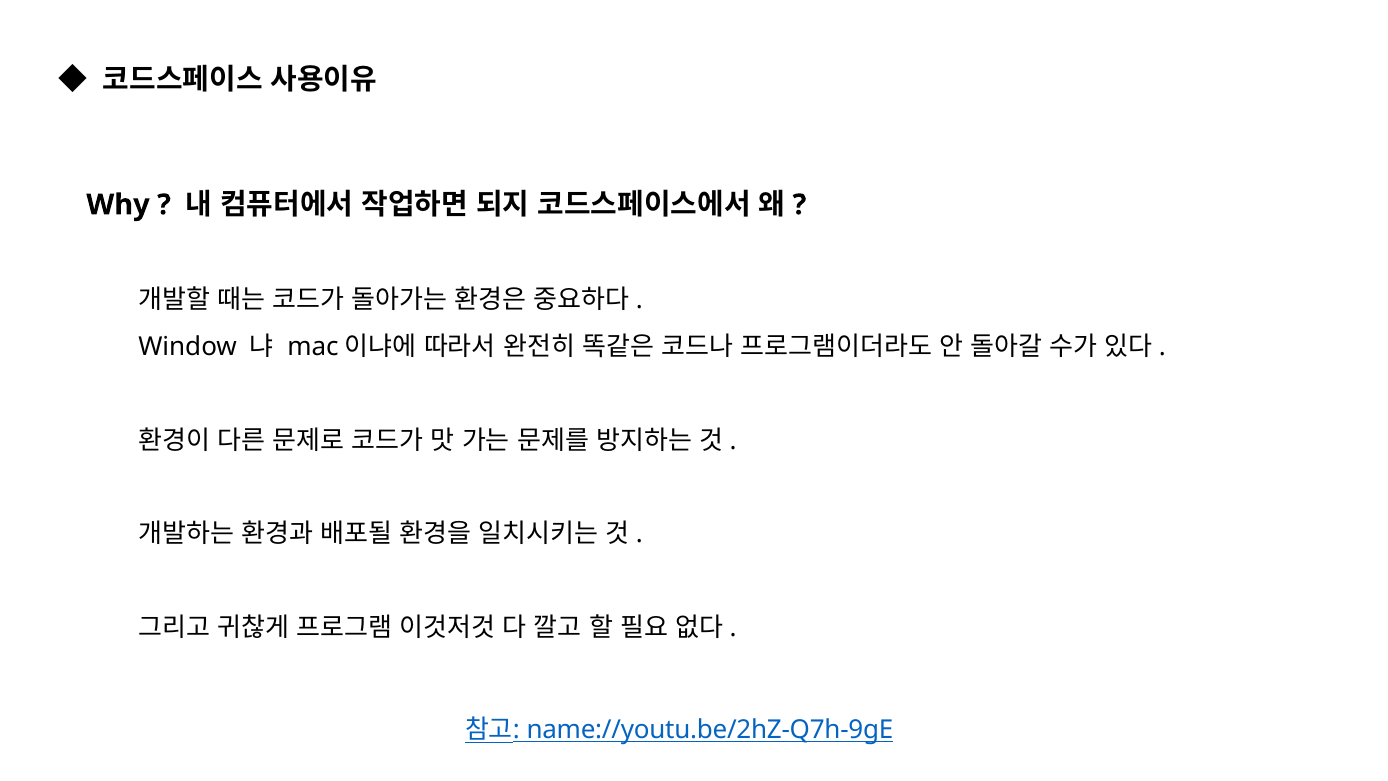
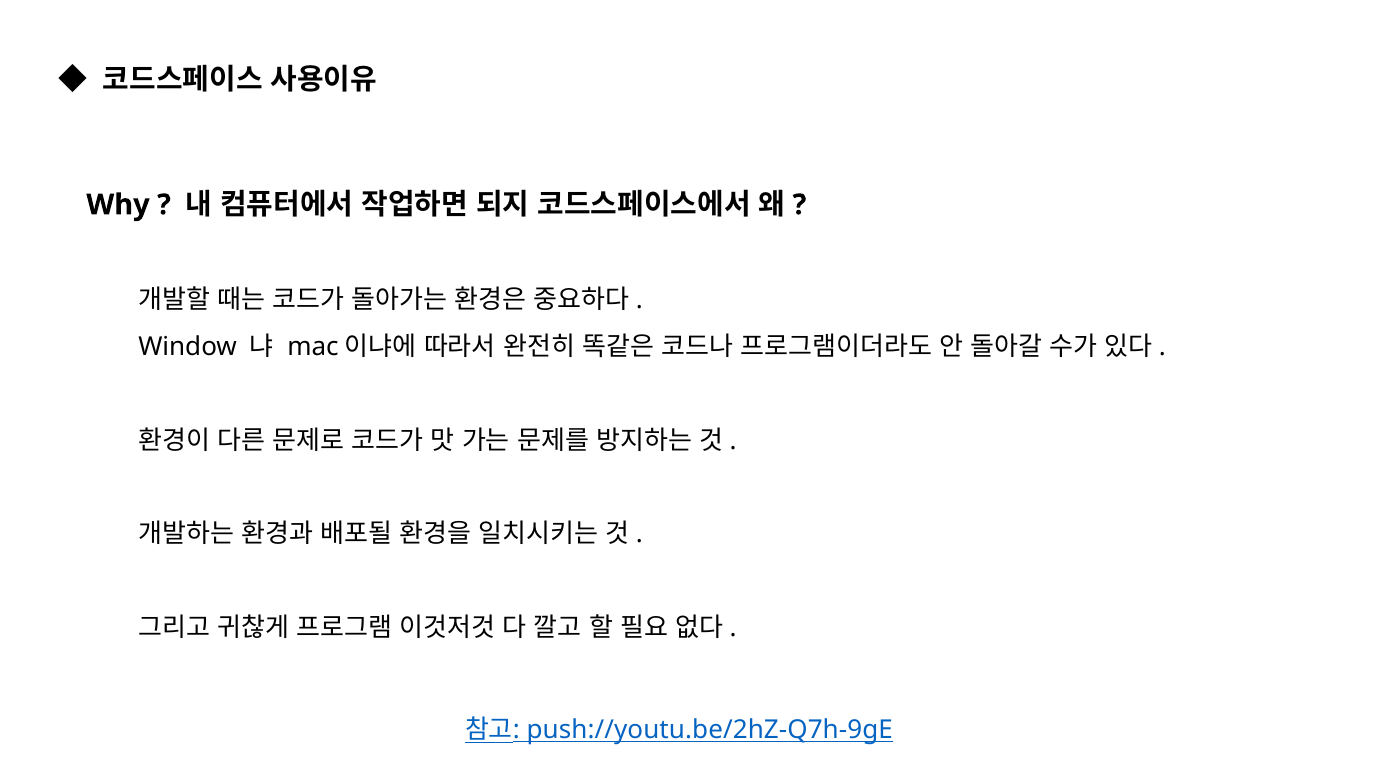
name://youtu.be/2hZ-Q7h-9gE: name://youtu.be/2hZ-Q7h-9gE -> push://youtu.be/2hZ-Q7h-9gE (710, 730)
